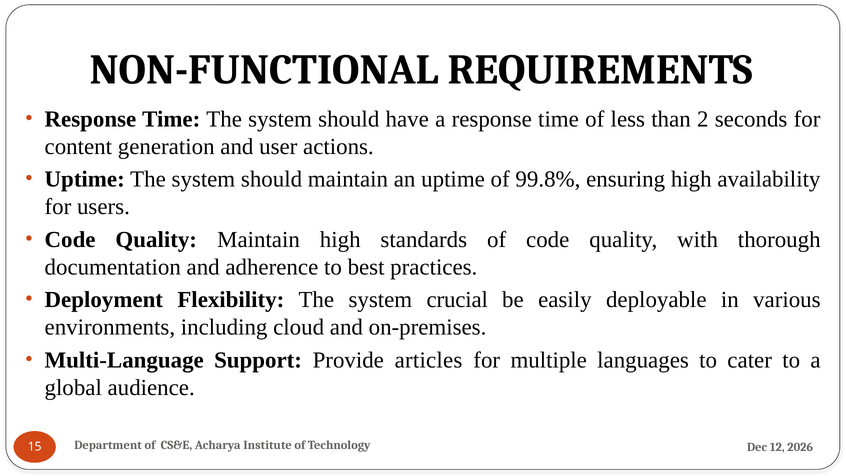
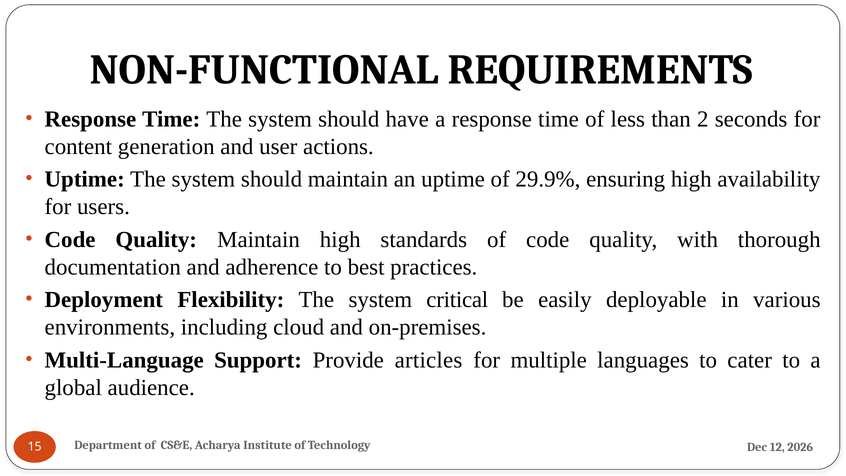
99.8%: 99.8% -> 29.9% (548, 179)
crucial: crucial -> critical (457, 300)
